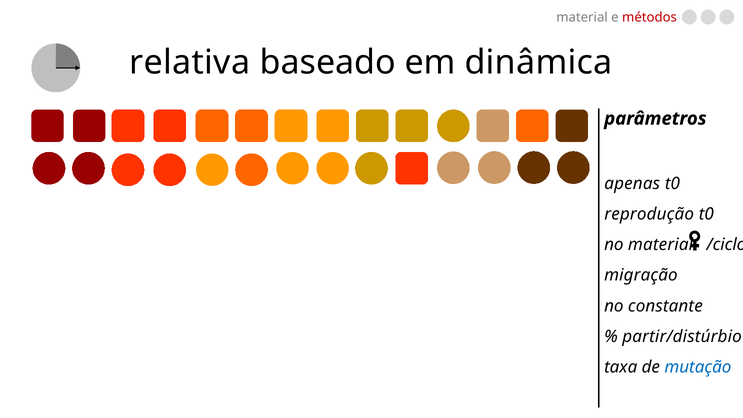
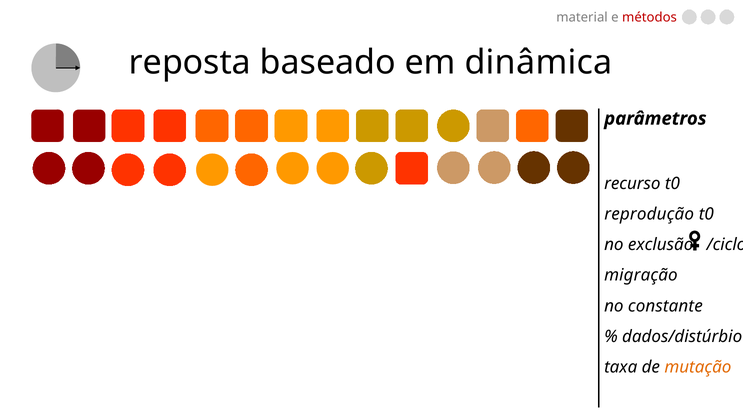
relativa: relativa -> reposta (190, 62)
apenas: apenas -> recurso (632, 183)
no material: material -> exclusão (661, 245)
partir/distúrbio: partir/distúrbio -> dados/distúrbio (682, 337)
mutação colour: blue -> orange (698, 367)
